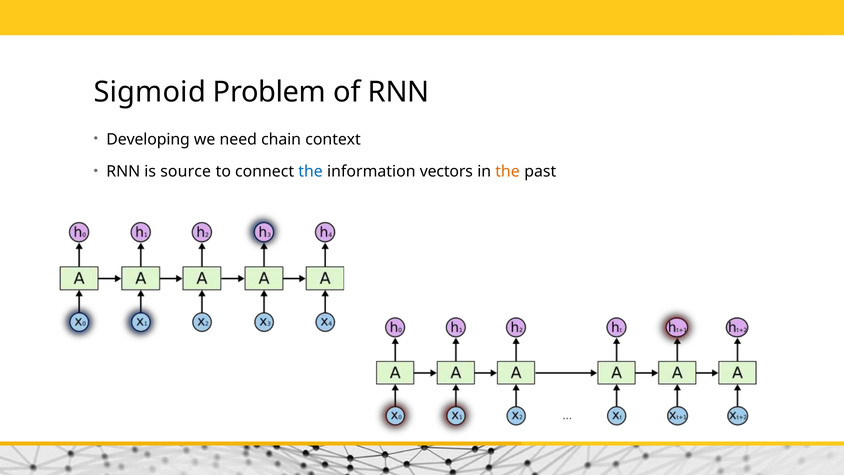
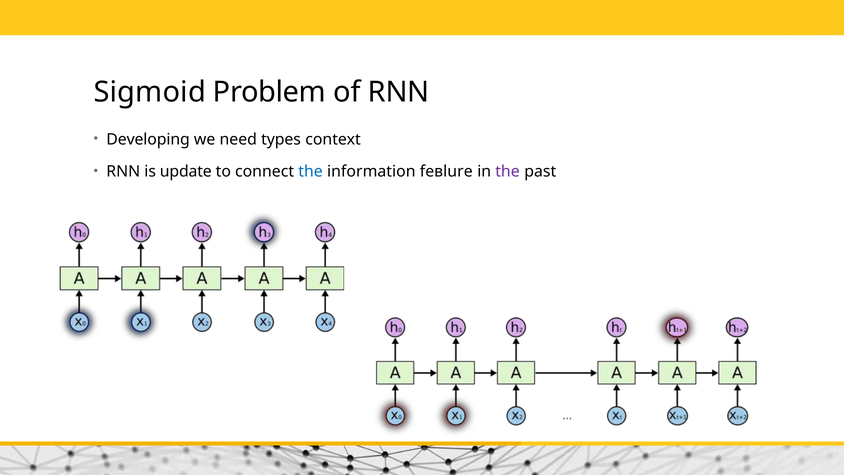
chain: chain -> types (281, 139)
source: source -> update (186, 171)
vectors: vectors -> feвlure (446, 171)
the colour: orange -> purple (507, 171)
